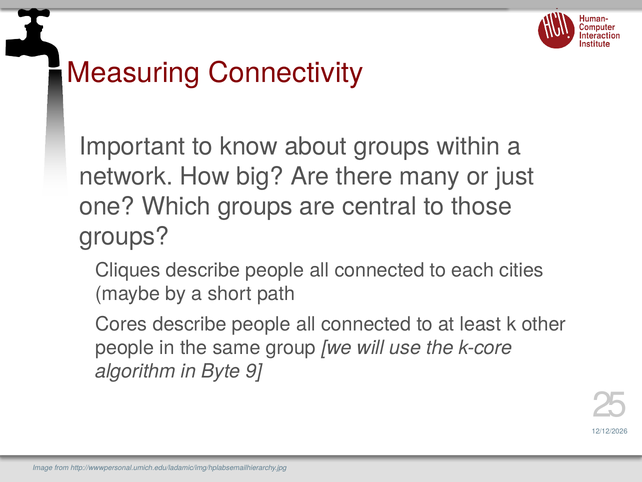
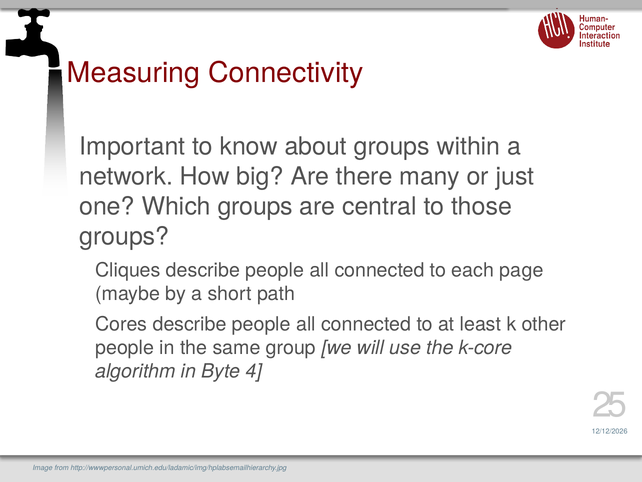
cities: cities -> page (521, 270)
9: 9 -> 4 (254, 371)
